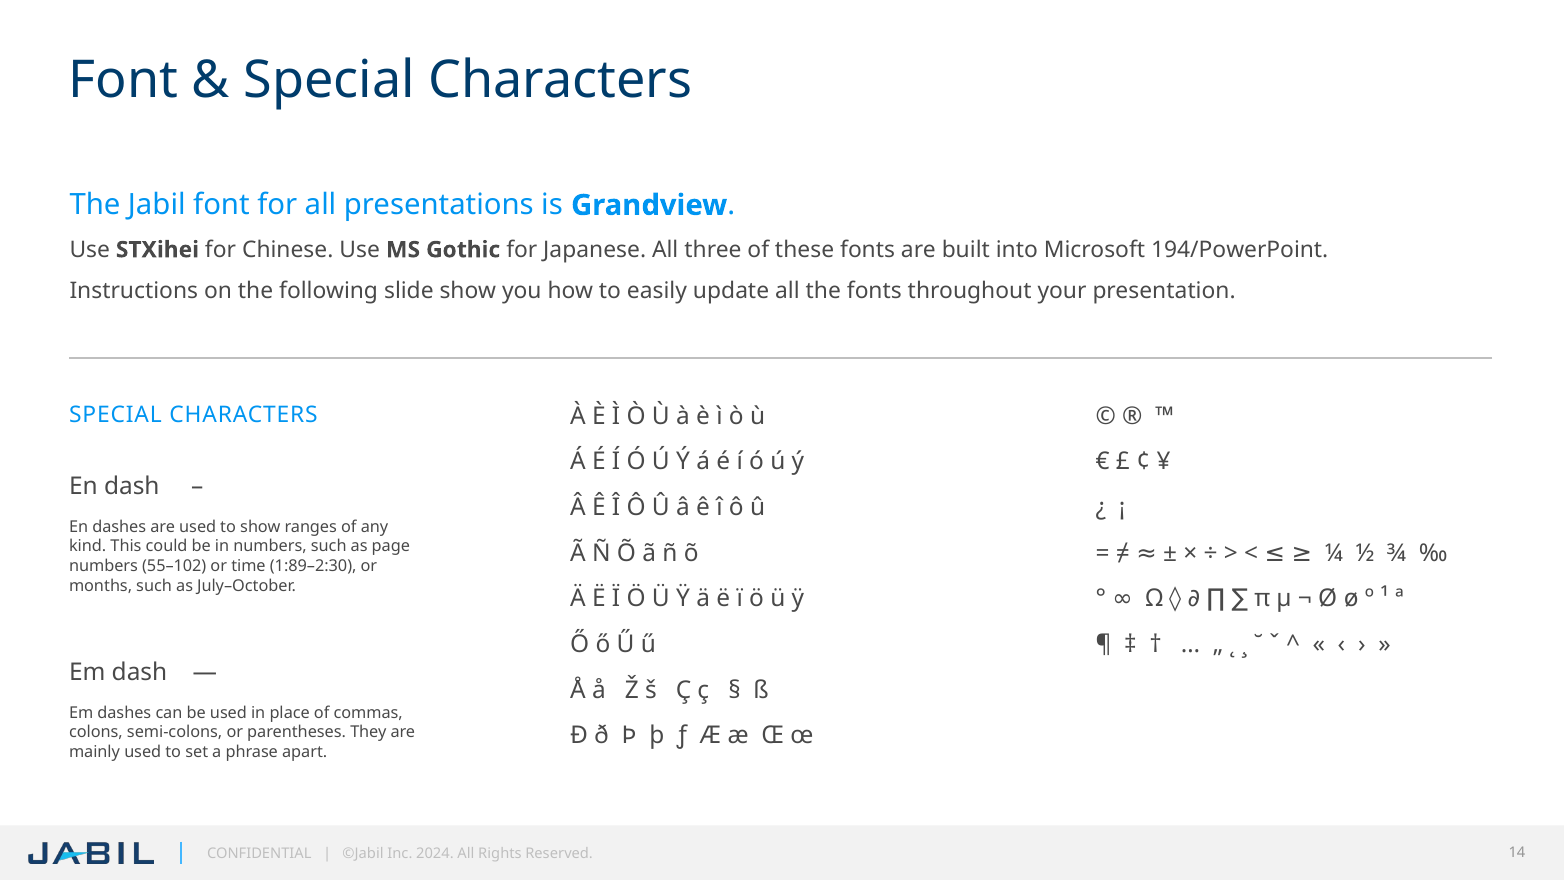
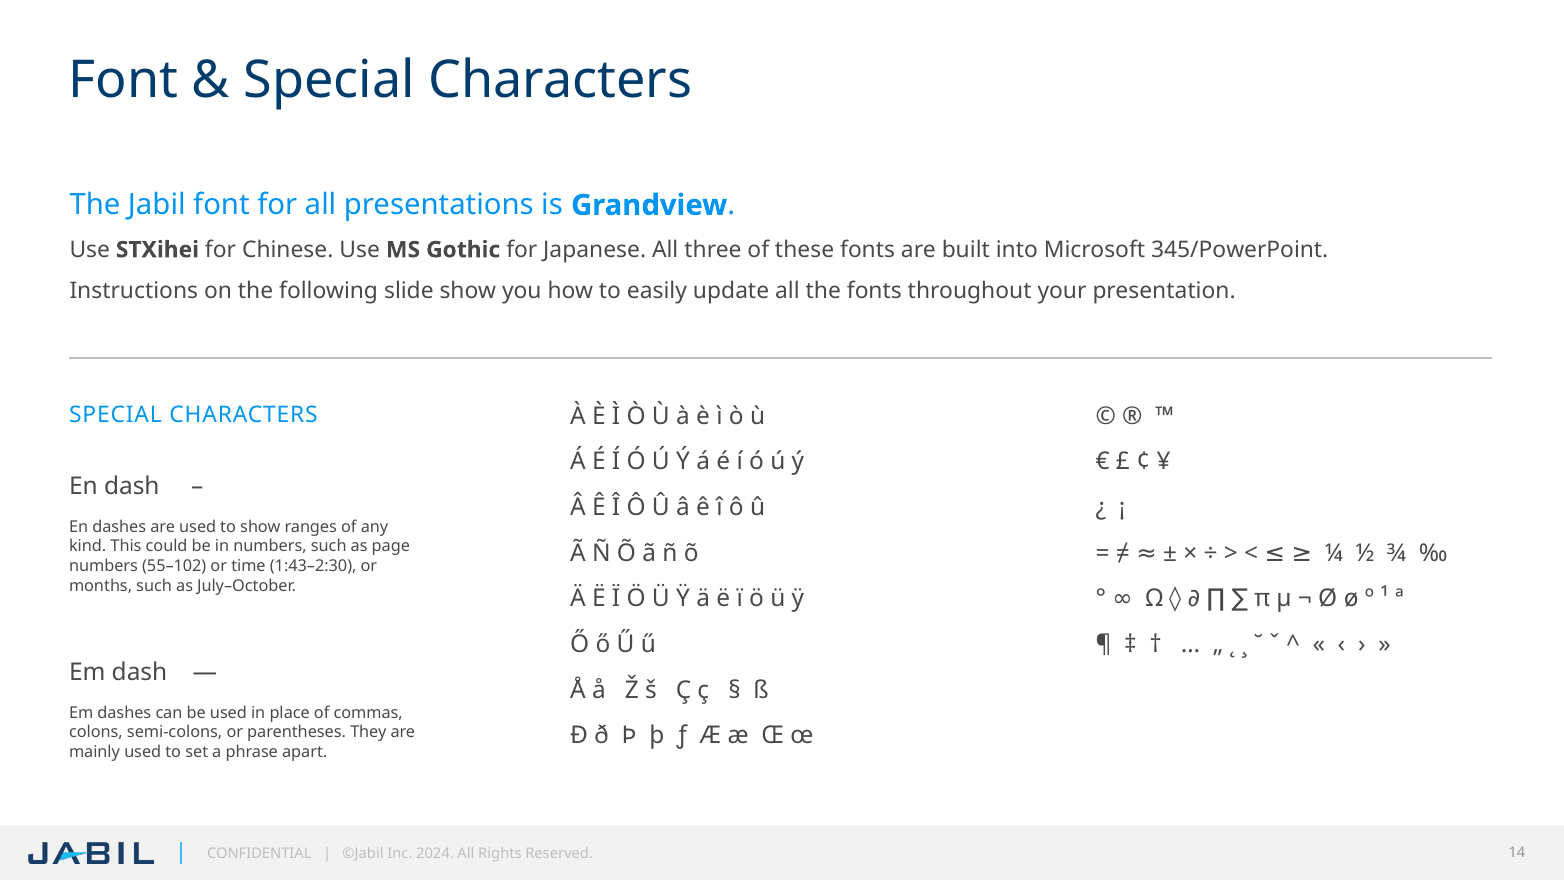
194/PowerPoint: 194/PowerPoint -> 345/PowerPoint (1240, 250)
1:89–2:30: 1:89–2:30 -> 1:43–2:30 (313, 566)
